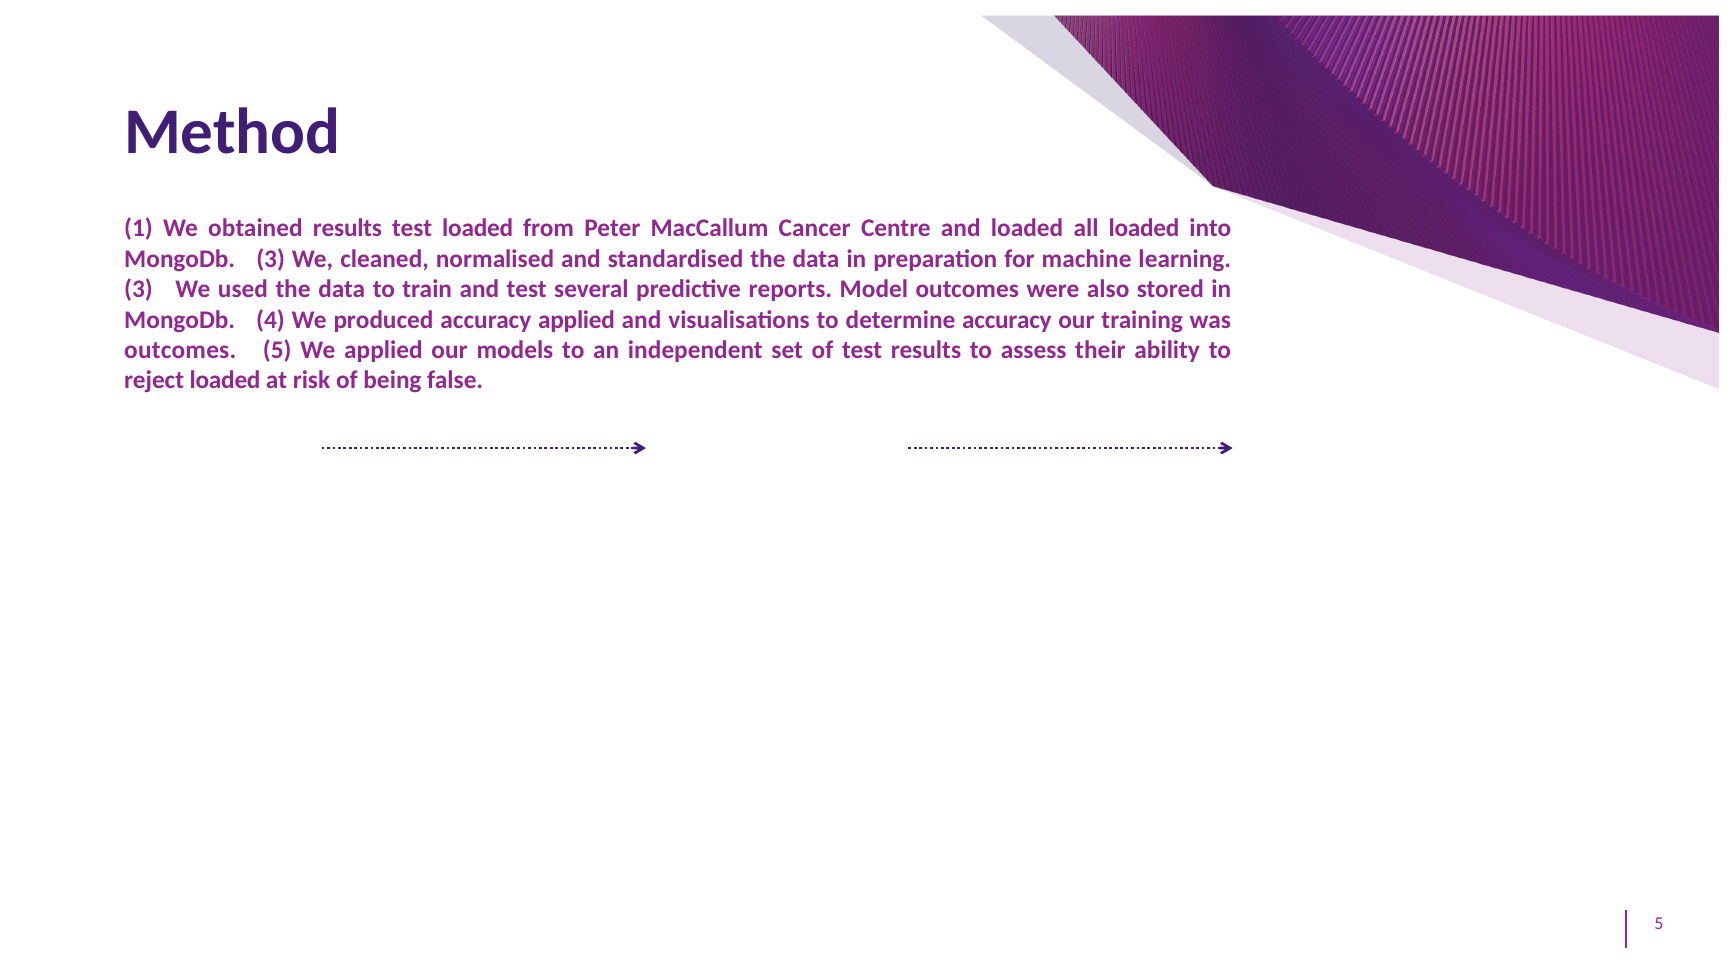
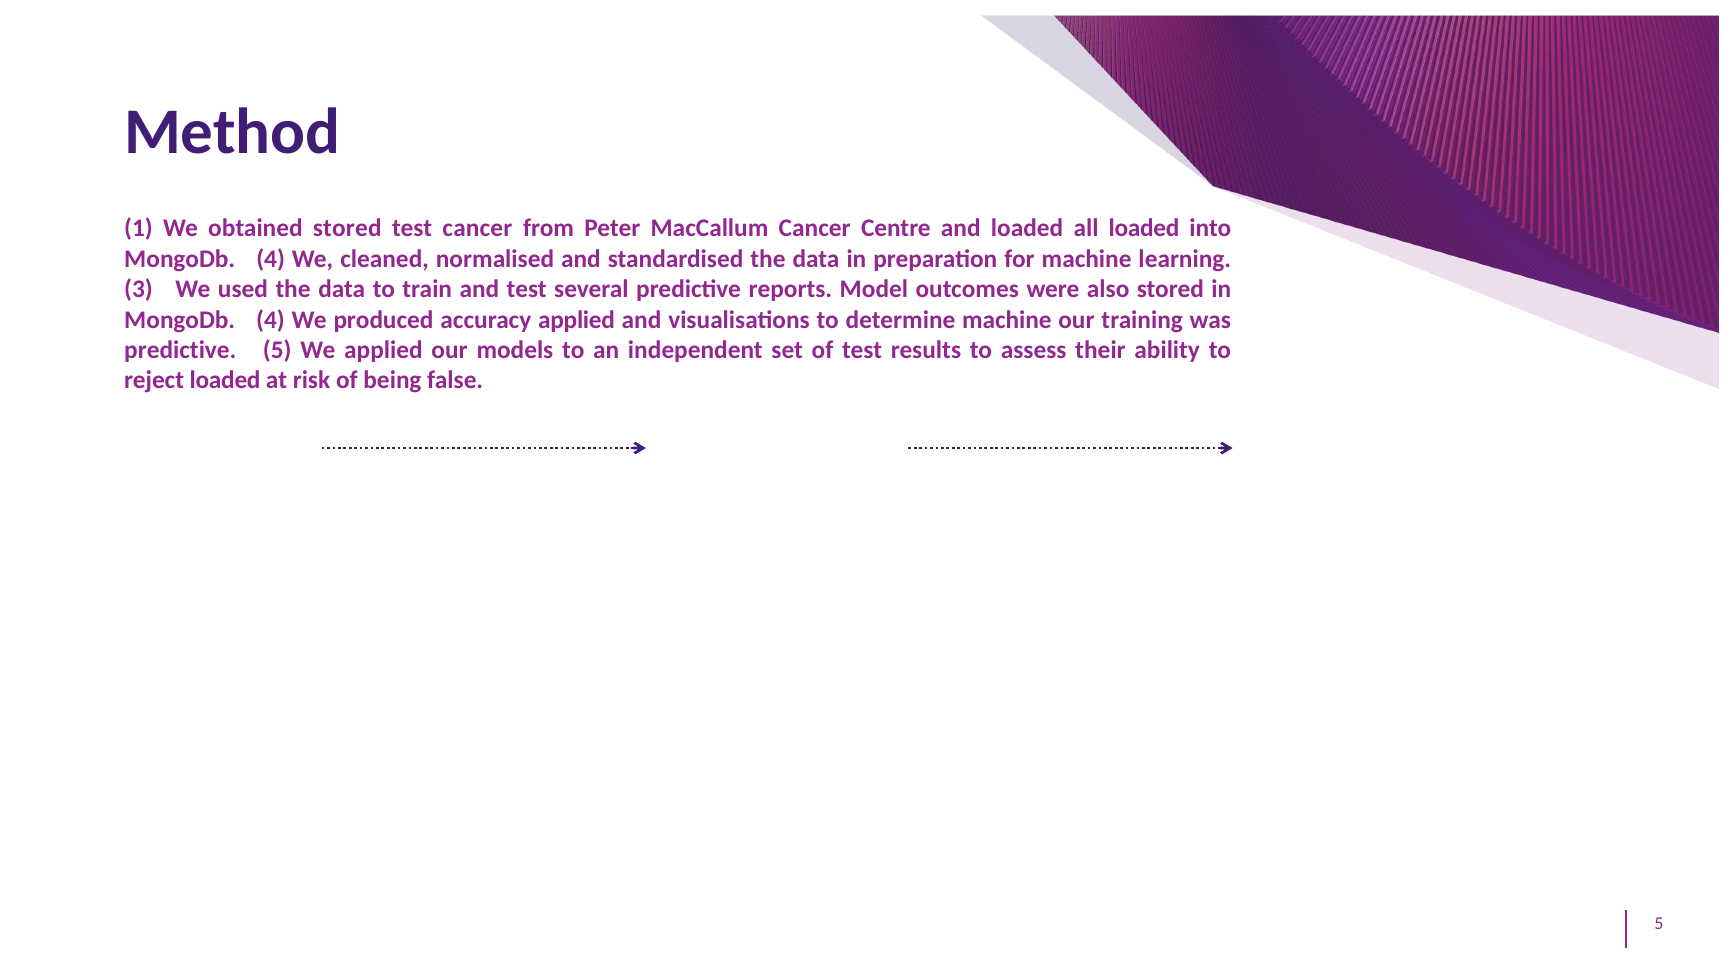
obtained results: results -> stored (347, 229)
test loaded: loaded -> cancer (477, 229)
3: 3 -> 4 (271, 259)
determine accuracy: accuracy -> machine (1007, 320)
outcomes: outcomes -> predictive (180, 350)
